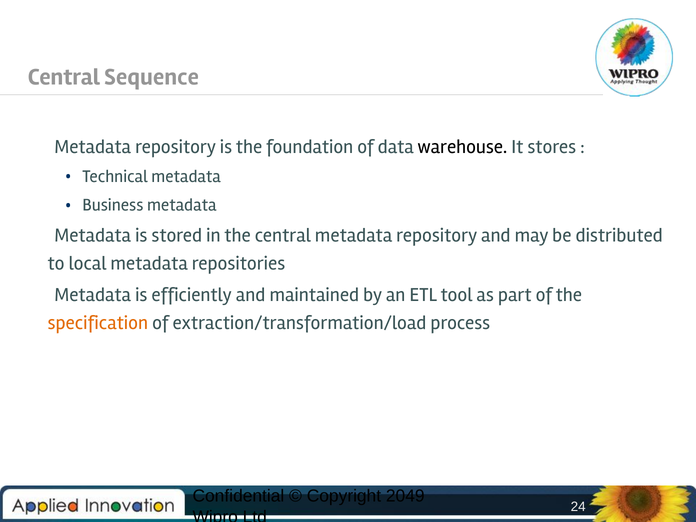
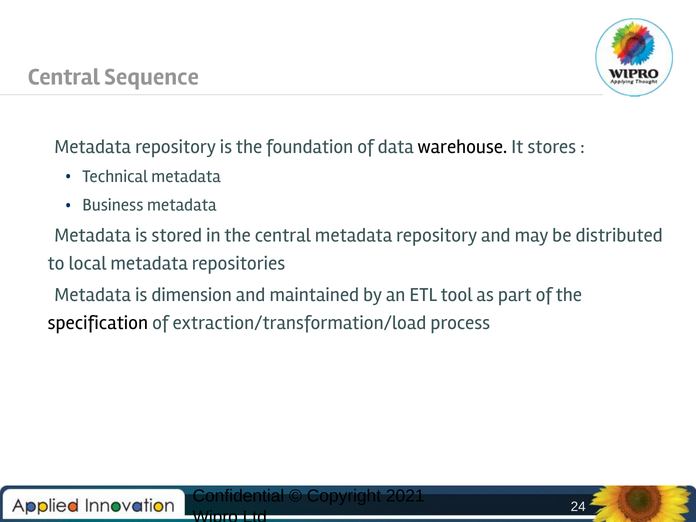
efficiently: efficiently -> dimension (192, 295)
specification colour: orange -> black (98, 323)
2049: 2049 -> 2021 (405, 496)
